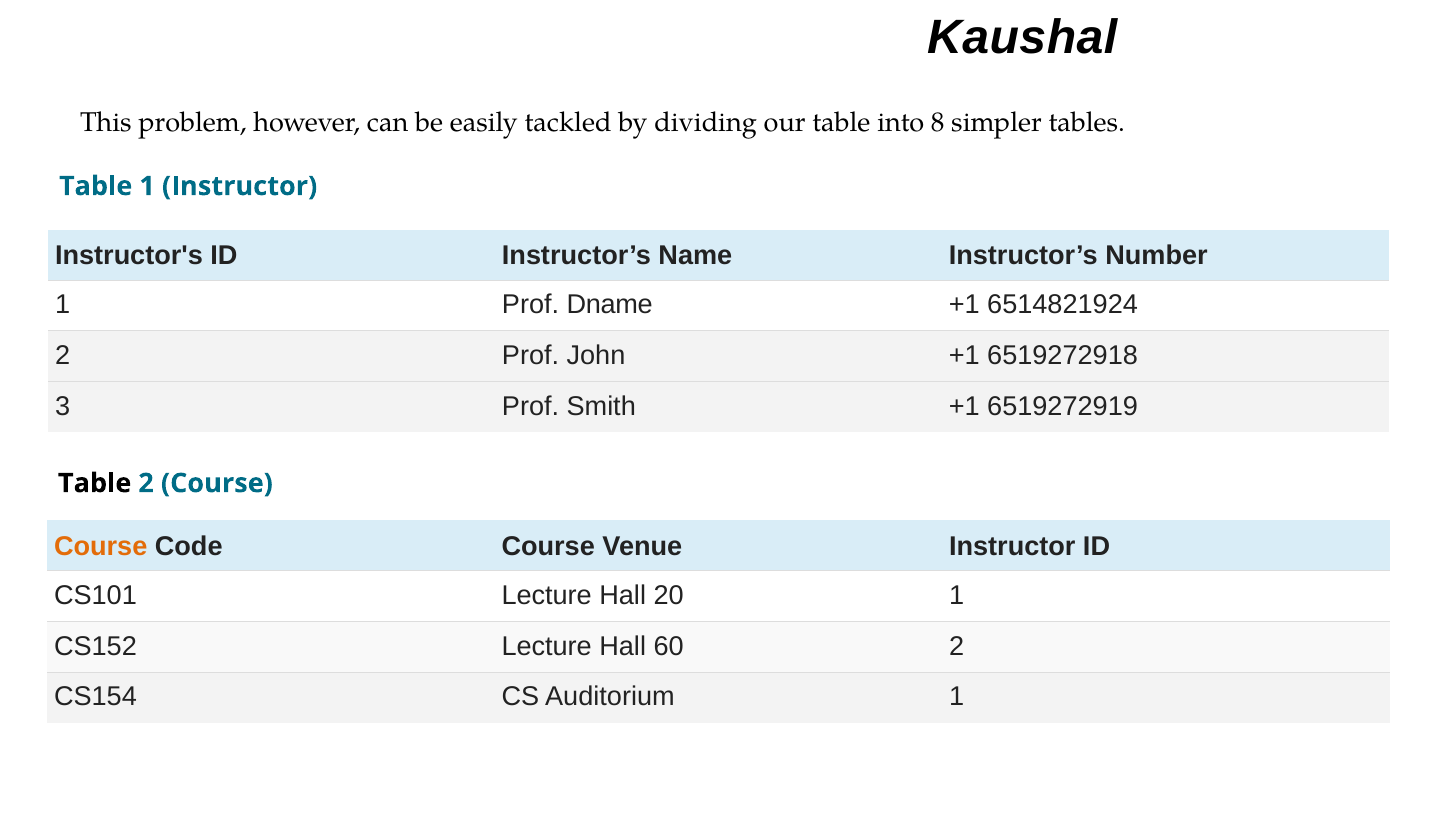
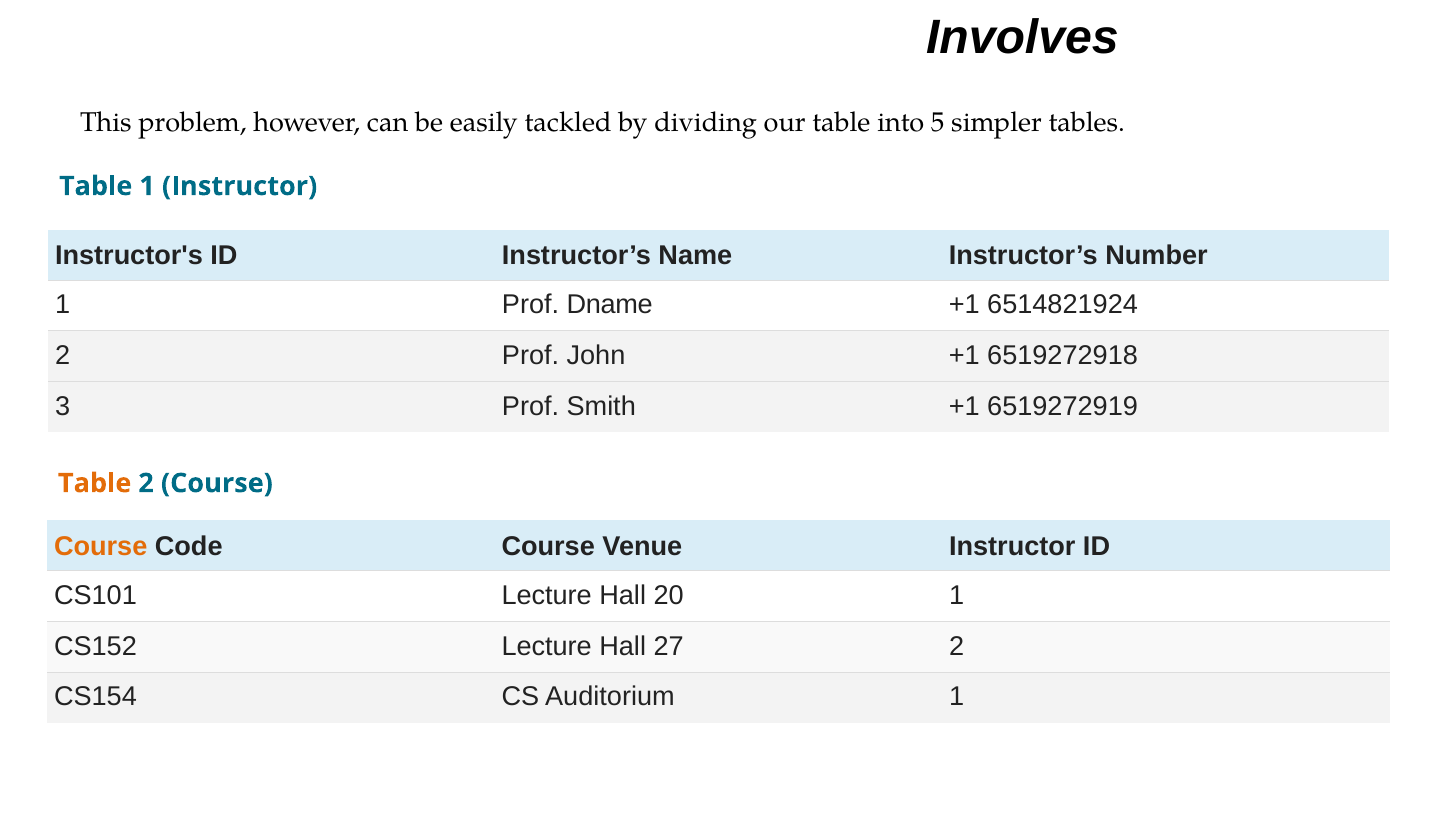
Kaushal: Kaushal -> Involves (1022, 38)
8: 8 -> 5 (938, 123)
Table colour: black -> orange (95, 483)
60: 60 -> 27 (669, 646)
